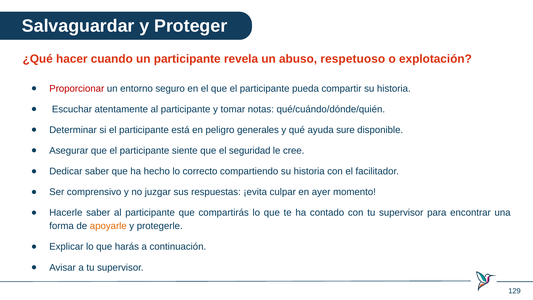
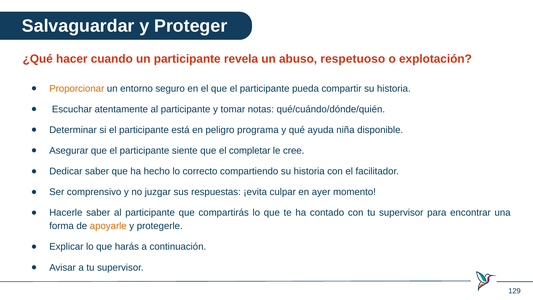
Proporcionar colour: red -> orange (77, 89)
generales: generales -> programa (258, 130)
sure: sure -> niña (345, 130)
seguridad: seguridad -> completar (250, 151)
